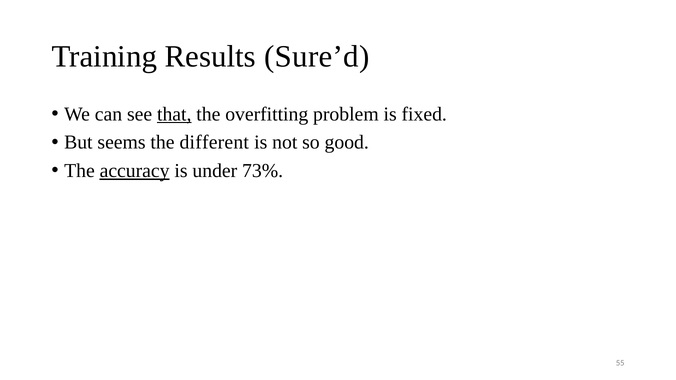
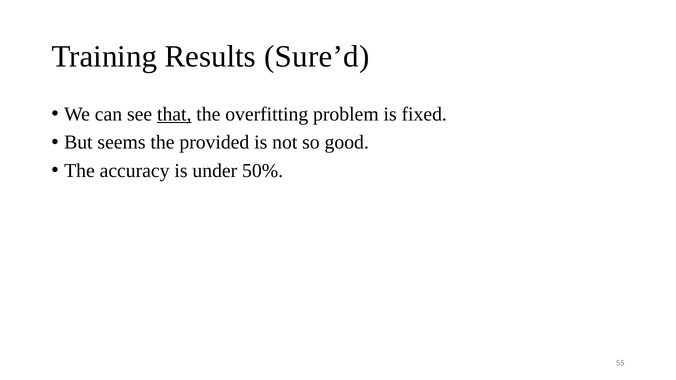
different: different -> provided (214, 143)
accuracy underline: present -> none (135, 171)
73%: 73% -> 50% (263, 171)
